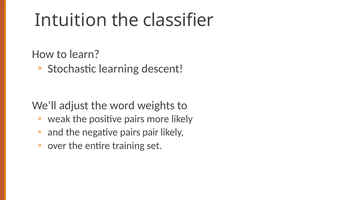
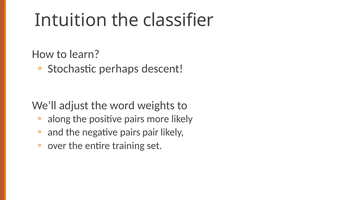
learning: learning -> perhaps (119, 69)
weak: weak -> along (59, 119)
